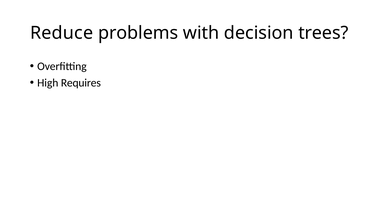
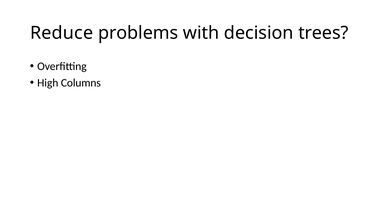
Requires: Requires -> Columns (81, 83)
